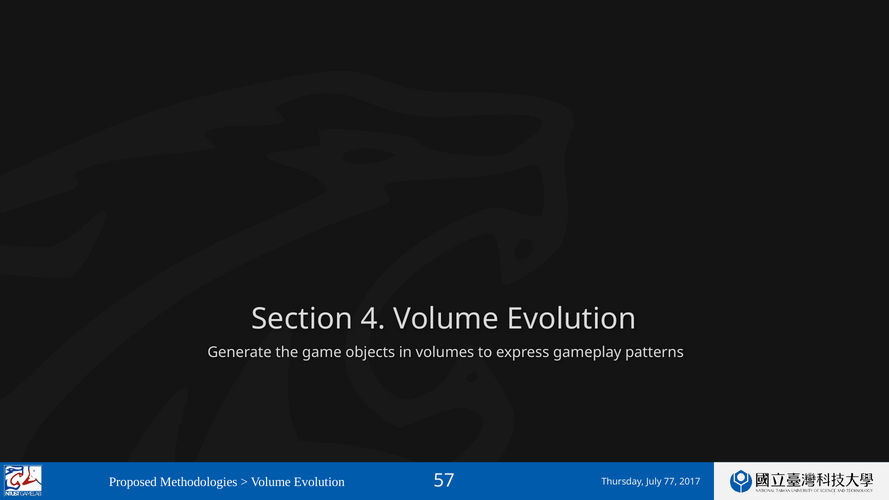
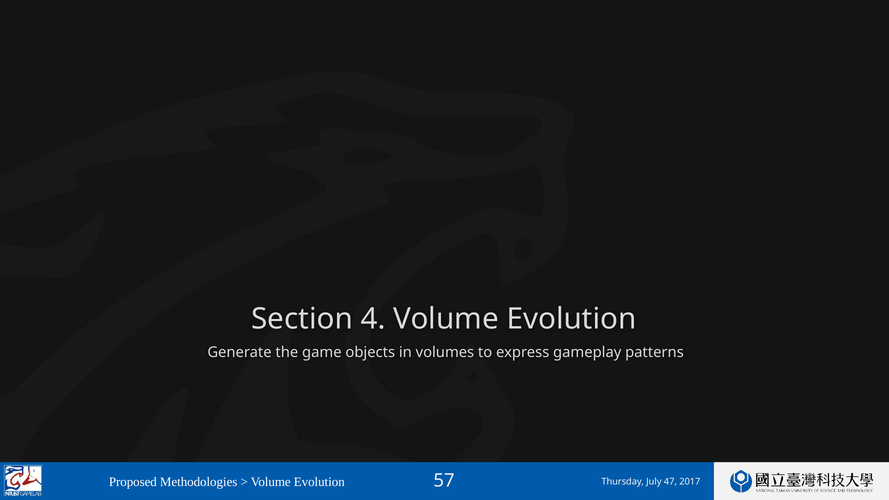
77: 77 -> 47 (670, 482)
